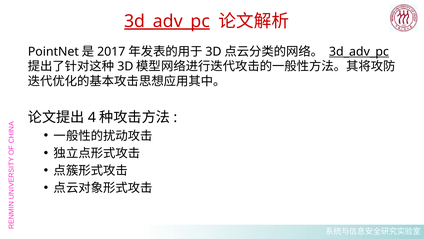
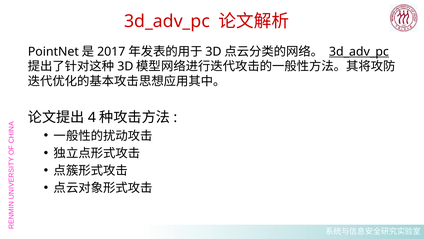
3d_adv_pc underline: present -> none (167, 21)
